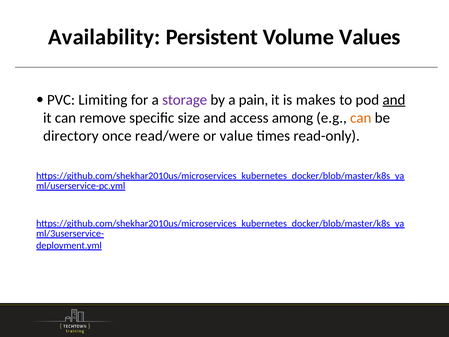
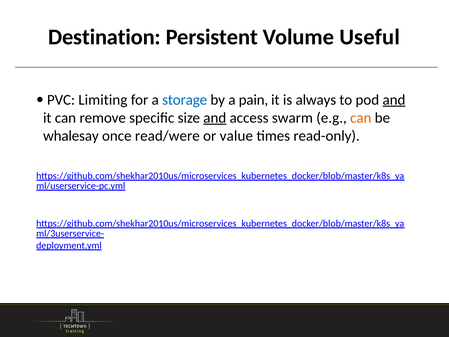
Availability: Availability -> Destination (104, 37)
Values: Values -> Useful (370, 37)
storage colour: purple -> blue (185, 100)
makes: makes -> always (316, 100)
and underline: none -> present (215, 118)
among: among -> swarm (292, 118)
directory: directory -> whalesay (71, 136)
